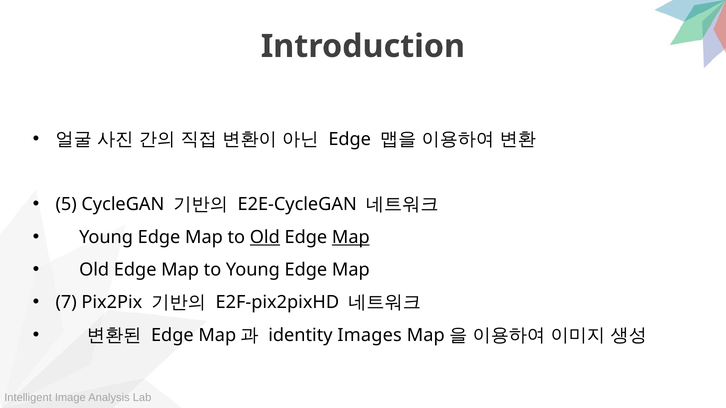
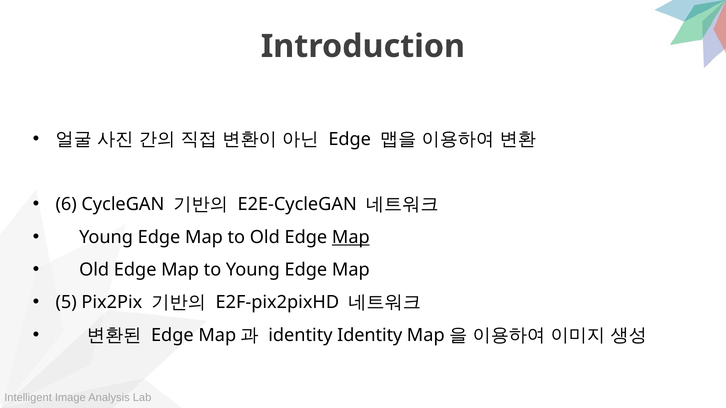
5: 5 -> 6 (66, 205)
Old underline: present -> none (265, 237)
7: 7 -> 5 (66, 303)
identity Images: Images -> Identity (370, 335)
